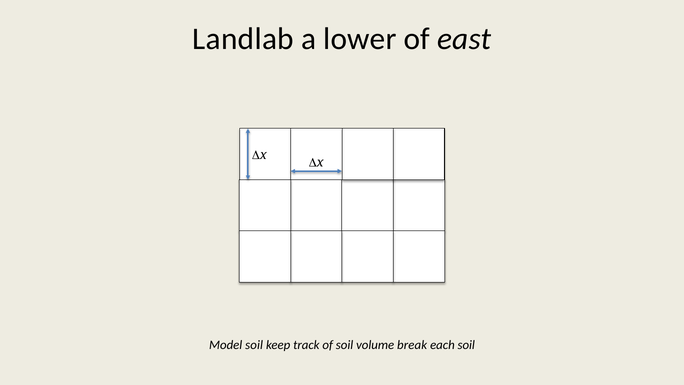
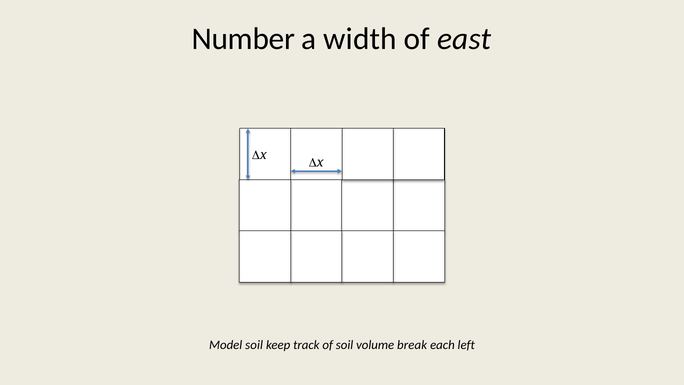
Landlab: Landlab -> Number (243, 39)
lower: lower -> width (360, 39)
each soil: soil -> left (466, 345)
